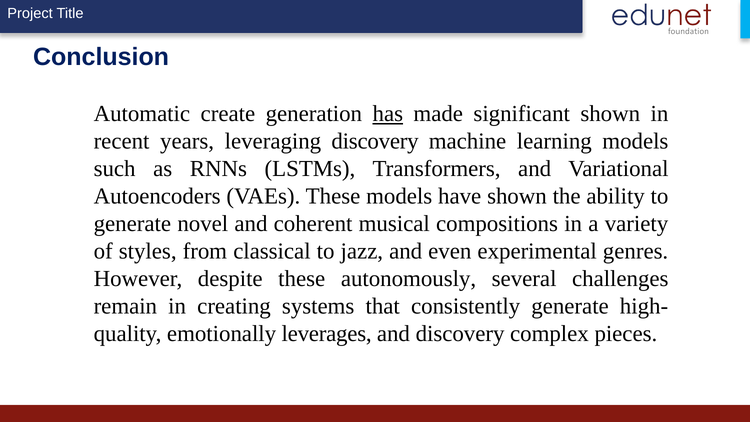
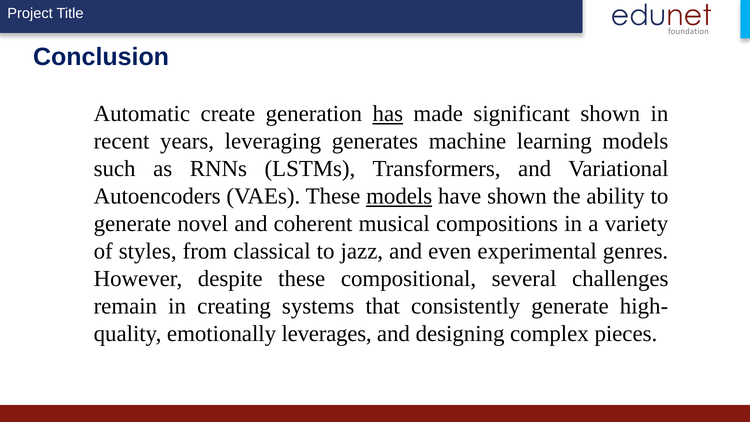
leveraging discovery: discovery -> generates (375, 141)
models underline: none -> present (399, 196)
autonomously: autonomously -> compositional (409, 279)
and discovery: discovery -> designing (460, 334)
